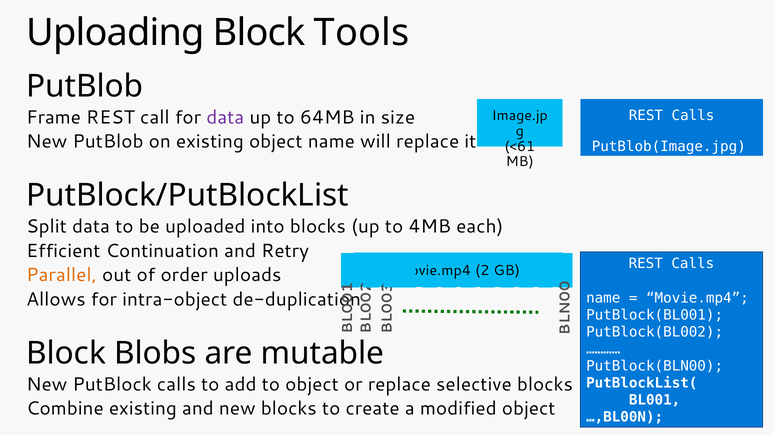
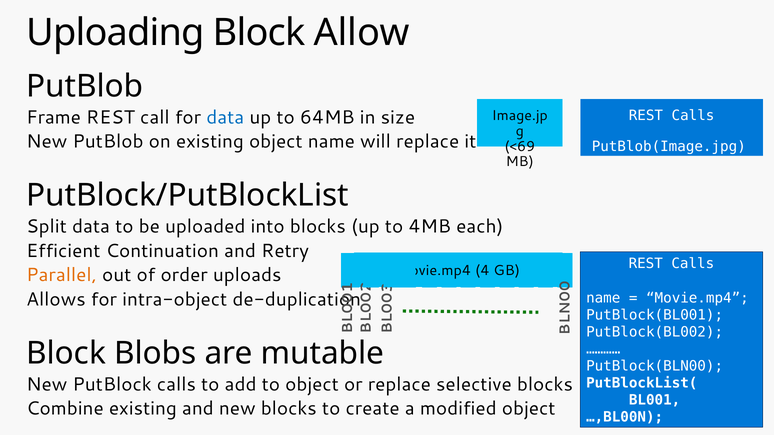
Tools: Tools -> Allow (362, 33)
data colour: purple -> blue (225, 118)
<61: <61 -> <69 (520, 147)
2: 2 -> 4 (482, 271)
